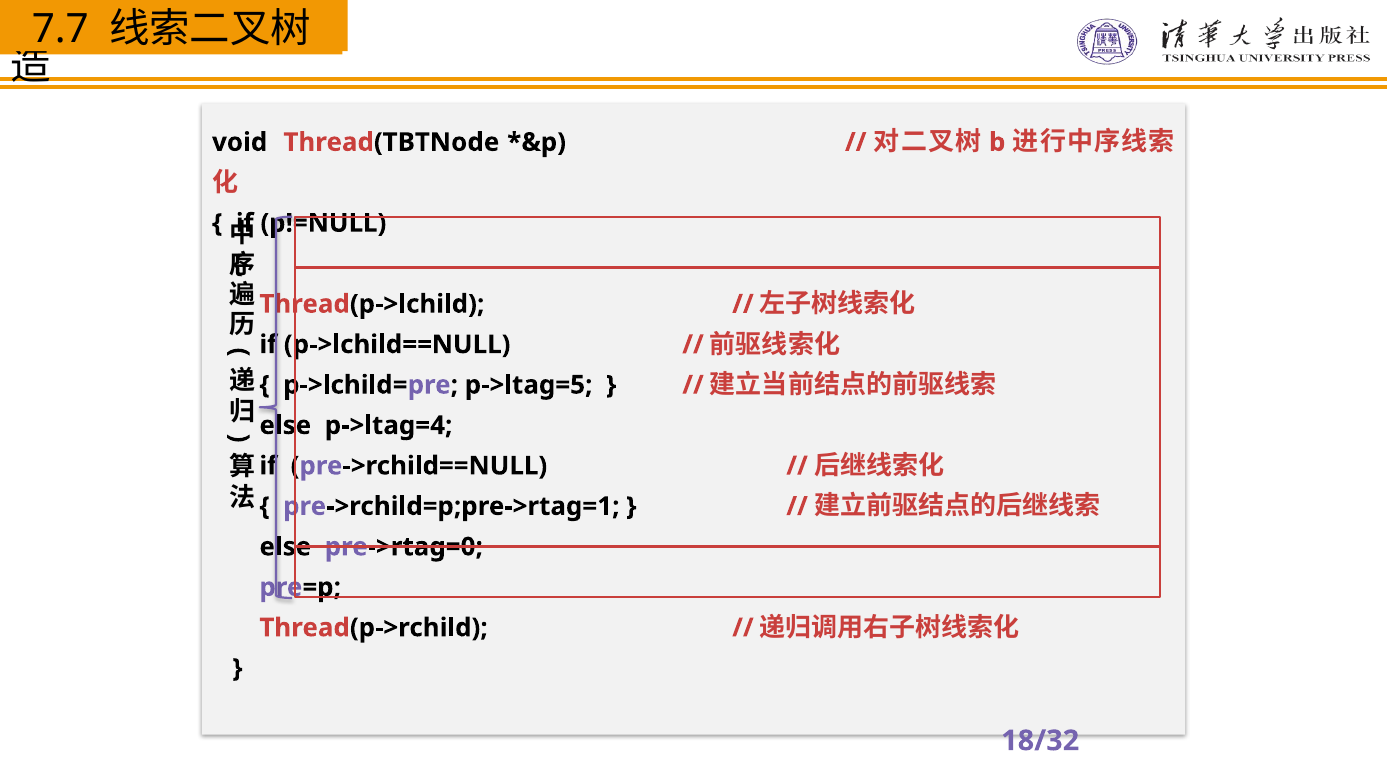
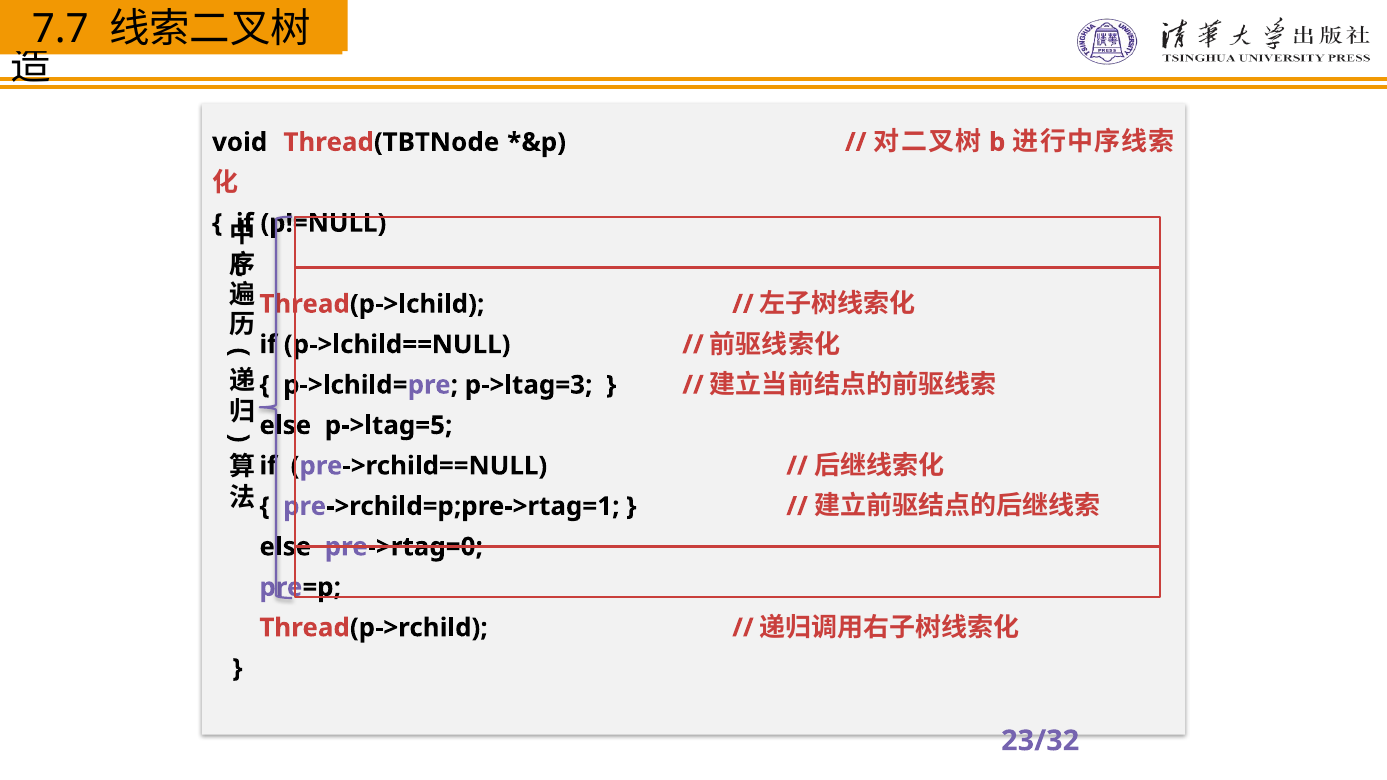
p->ltag=5: p->ltag=5 -> p->ltag=3 (529, 385)
p->ltag=4: p->ltag=4 -> p->ltag=5 (389, 426)
18/32: 18/32 -> 23/32 (1040, 741)
